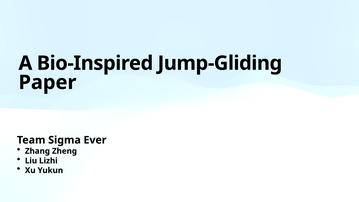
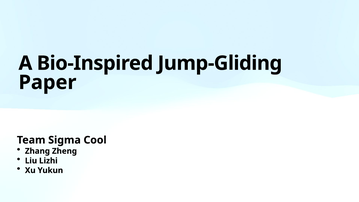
Ever: Ever -> Cool (95, 140)
